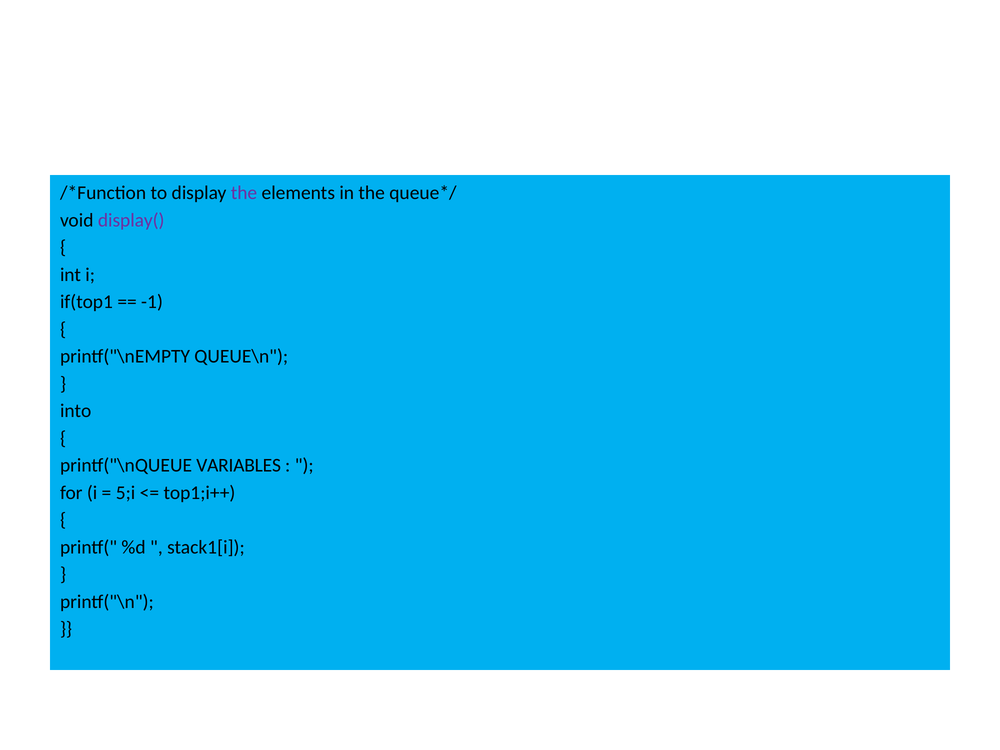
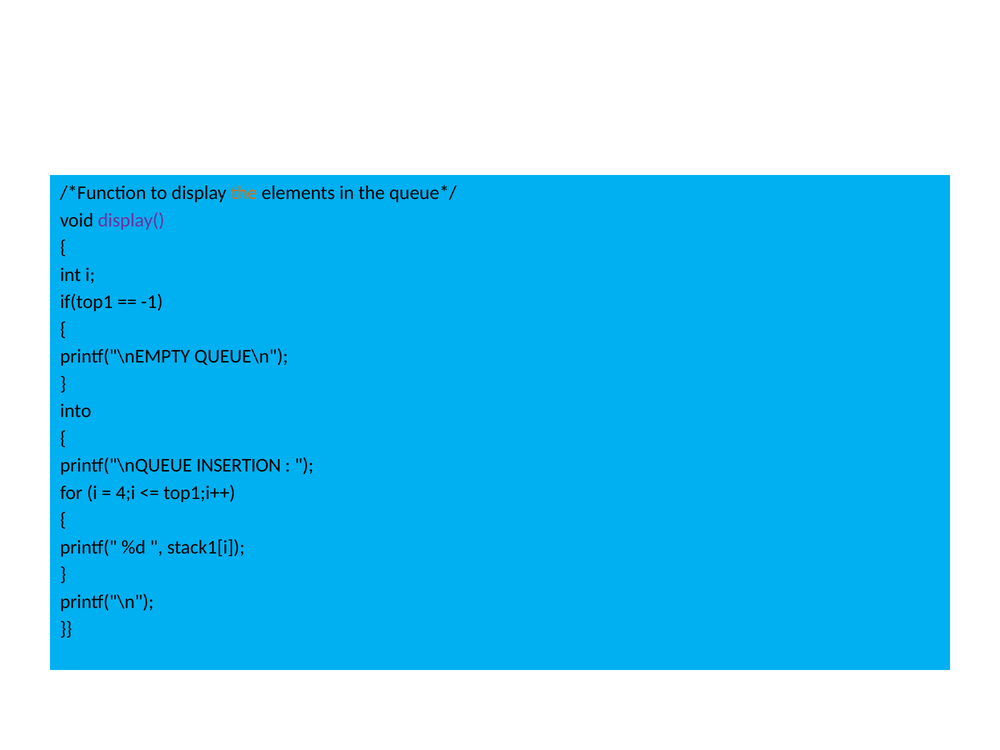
the colour: purple -> orange (244, 193)
VARIABLES: VARIABLES -> INSERTION (239, 465)
5;i: 5;i -> 4;i (126, 493)
